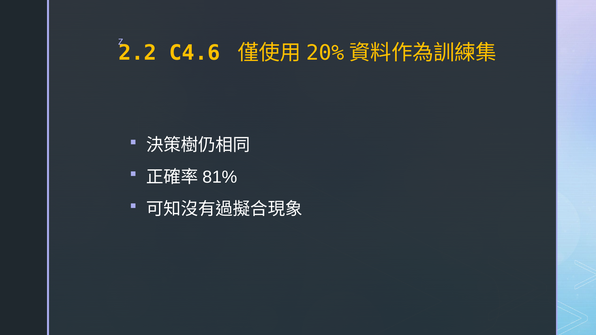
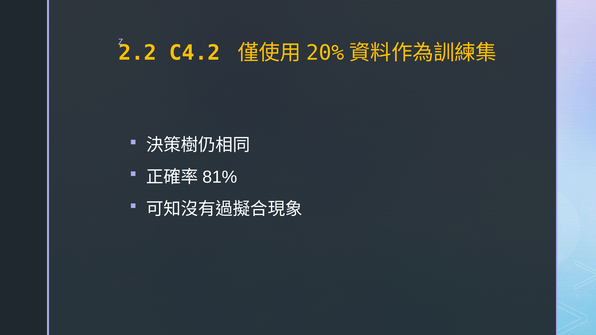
C4.6: C4.6 -> C4.2 (195, 53)
